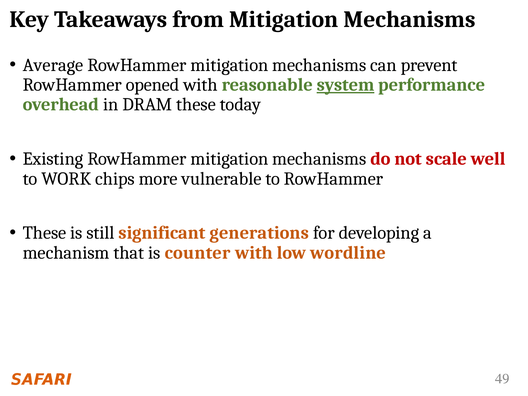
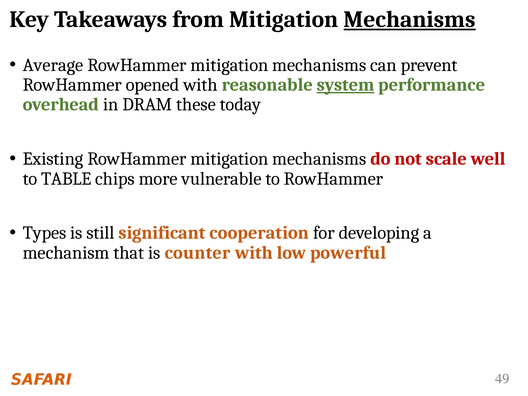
Mechanisms underline: none -> present (410, 19)
WORK: WORK -> TABLE (66, 179)
These: These -> Types (45, 233)
generations: generations -> cooperation (259, 233)
wordline: wordline -> powerful (348, 253)
